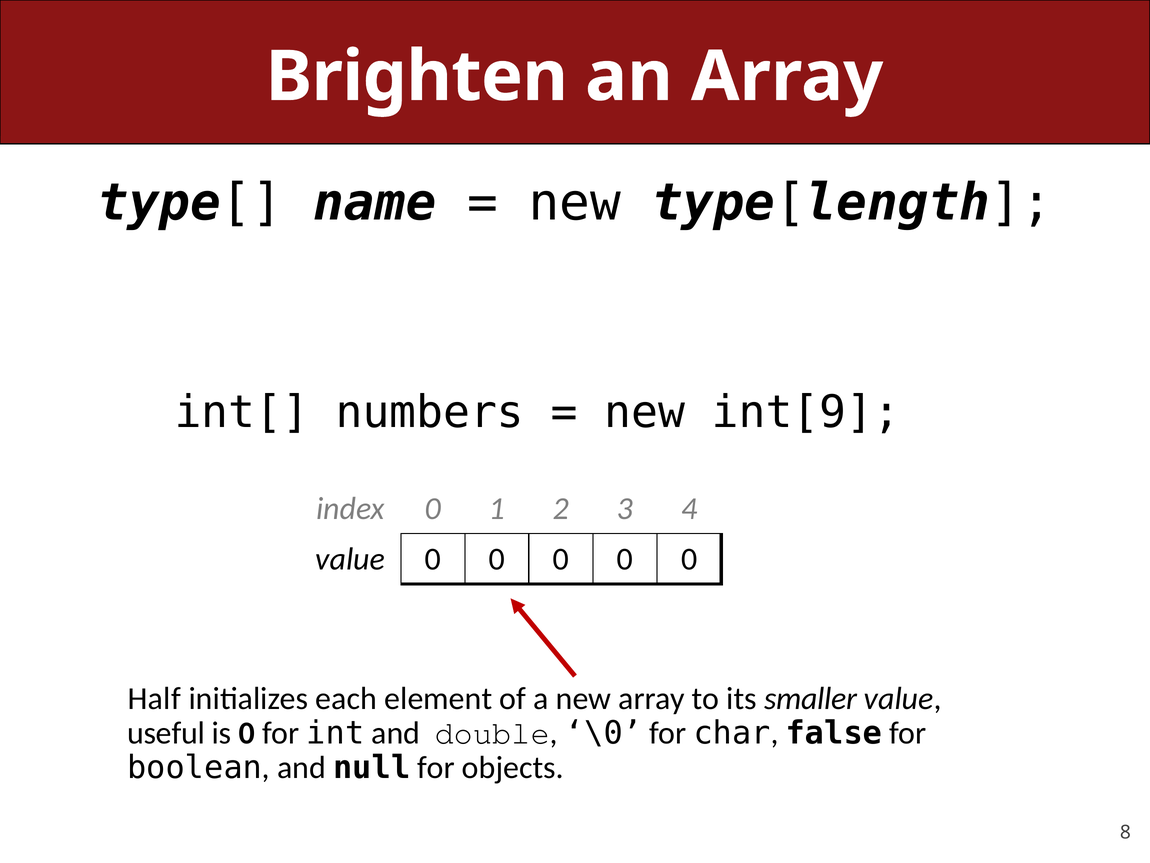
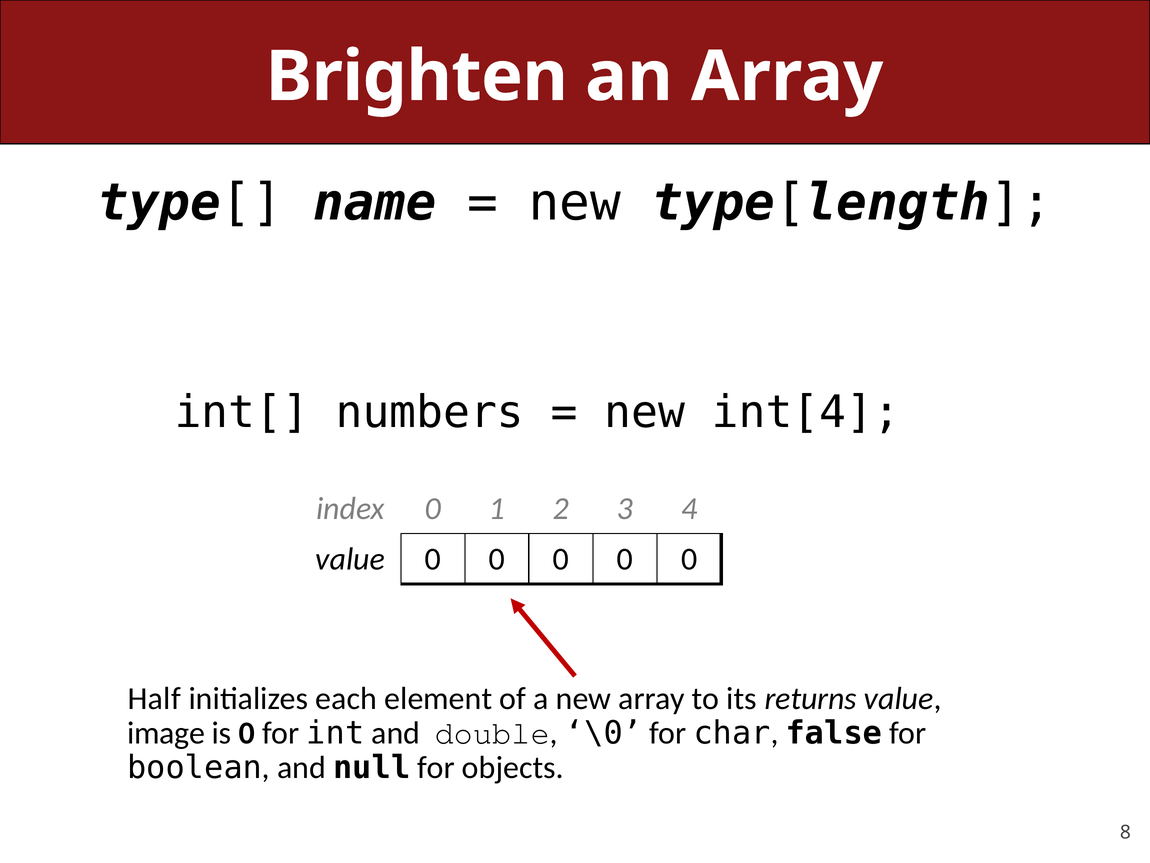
int[9: int[9 -> int[4 (806, 412)
smaller: smaller -> returns (811, 698)
useful: useful -> image (166, 733)
